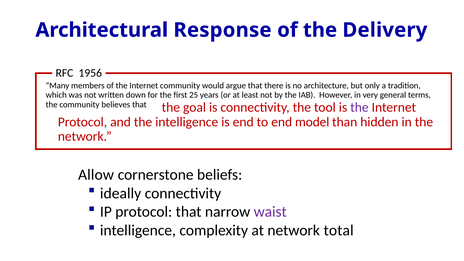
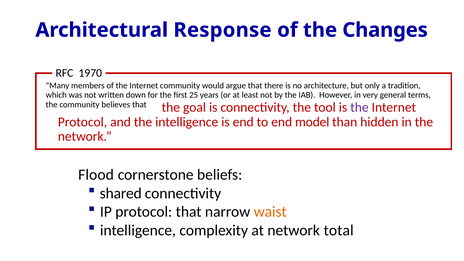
Delivery: Delivery -> Changes (385, 30)
1956: 1956 -> 1970 (90, 73)
Allow: Allow -> Flood (96, 175)
ideally: ideally -> shared (121, 193)
waist colour: purple -> orange (270, 212)
